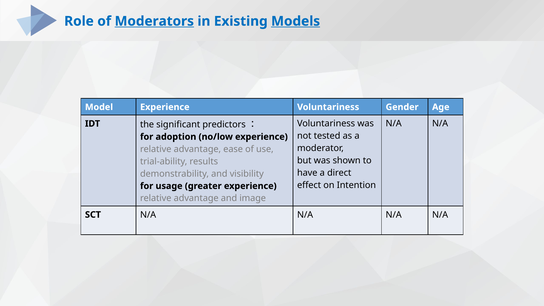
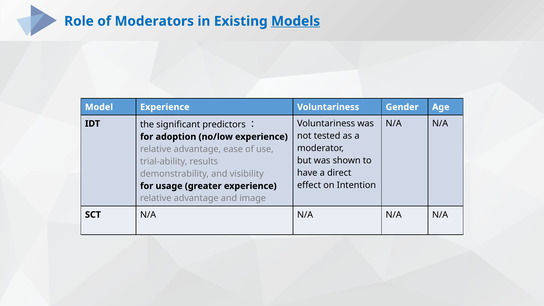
Moderators underline: present -> none (154, 21)
